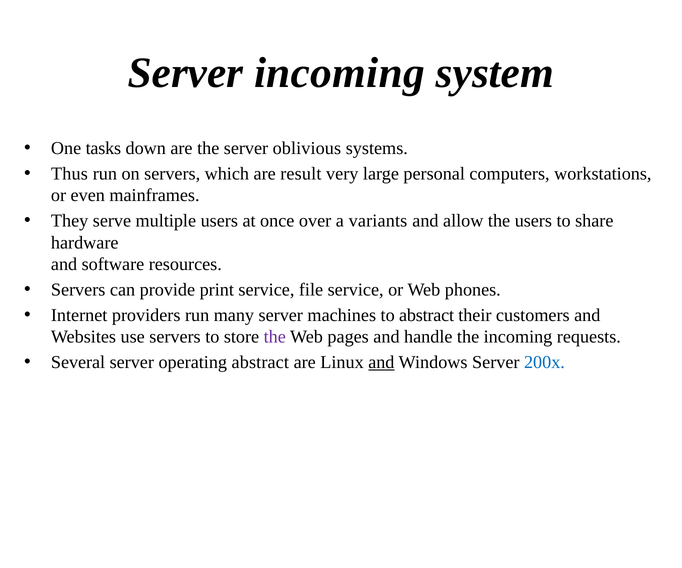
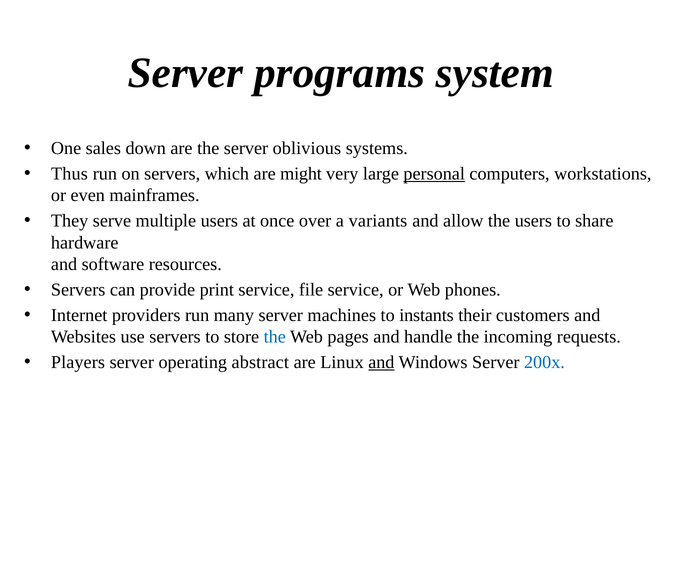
Server incoming: incoming -> programs (340, 73)
tasks: tasks -> sales (103, 148)
result: result -> might (301, 174)
personal underline: none -> present (434, 174)
to abstract: abstract -> instants (427, 315)
the colour: purple -> blue (275, 337)
Several: Several -> Players (78, 362)
